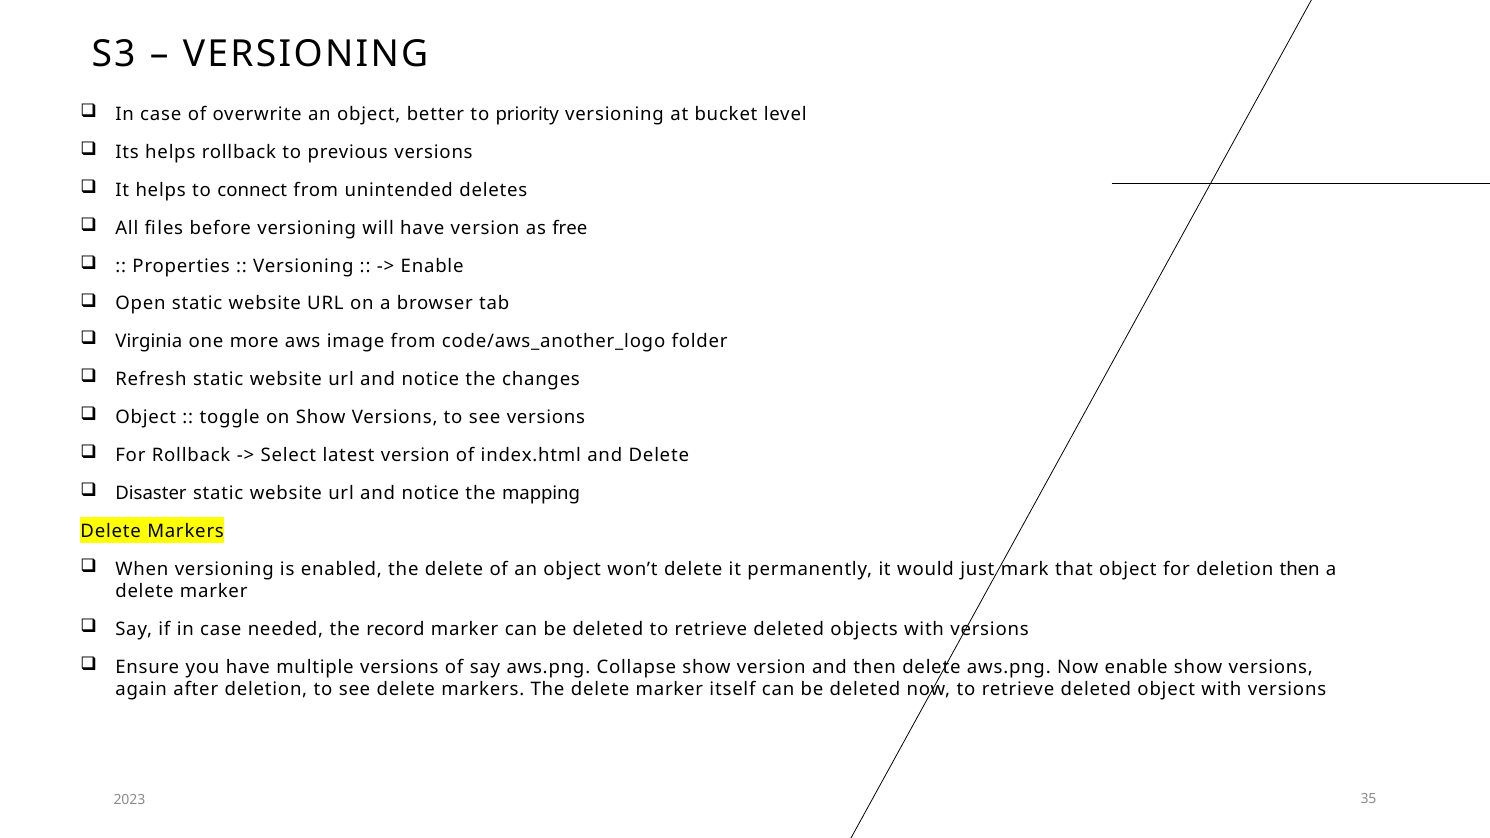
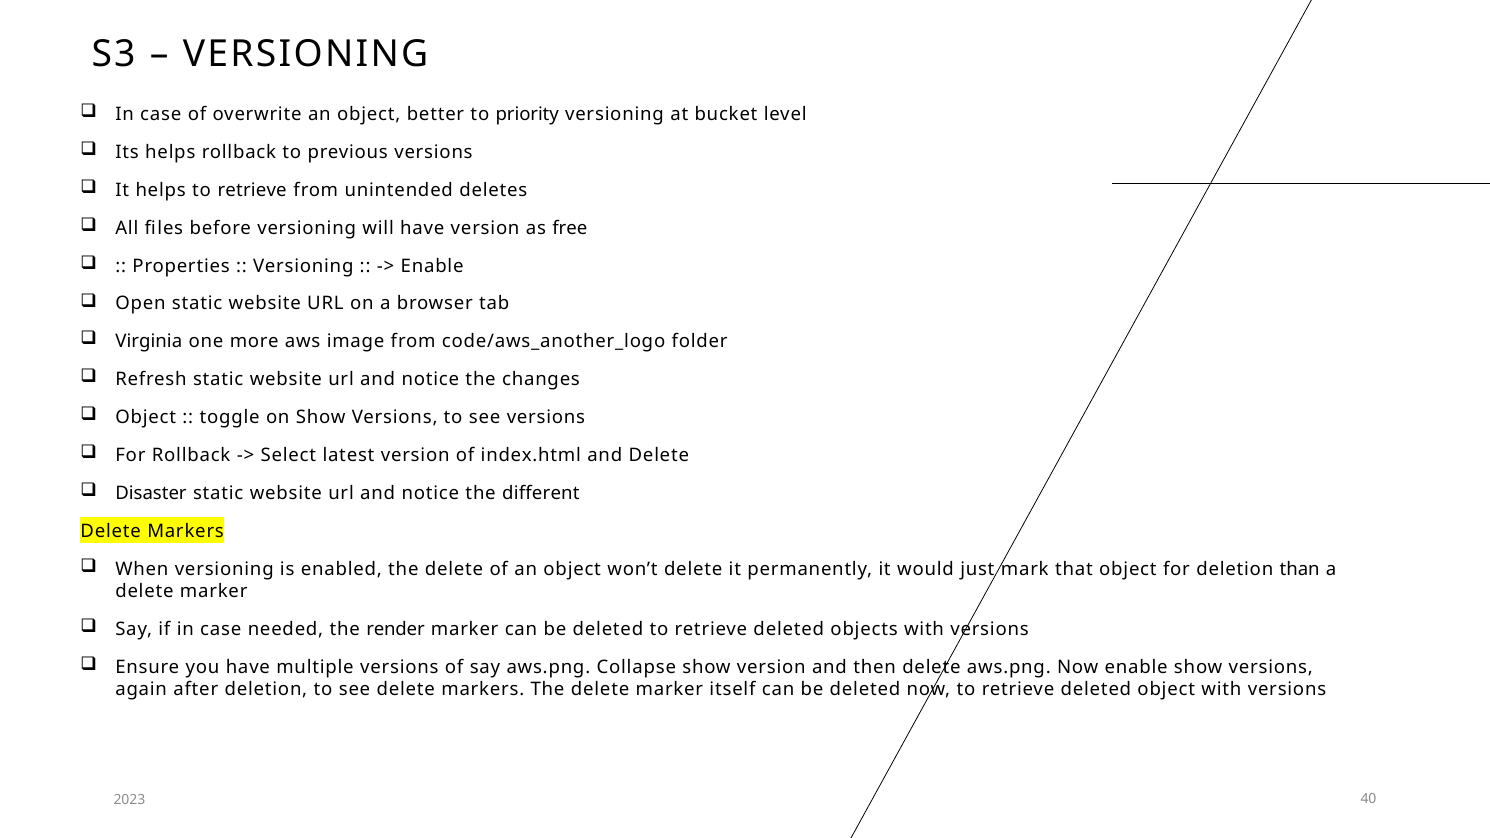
helps to connect: connect -> retrieve (252, 190)
mapping: mapping -> different (541, 493)
deletion then: then -> than (1300, 569)
record: record -> render (396, 629)
35: 35 -> 40 (1368, 799)
